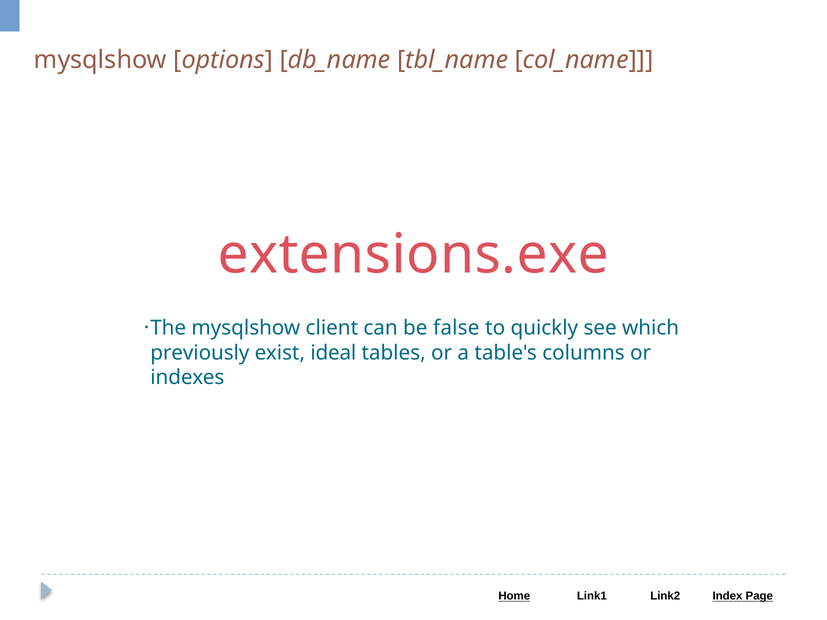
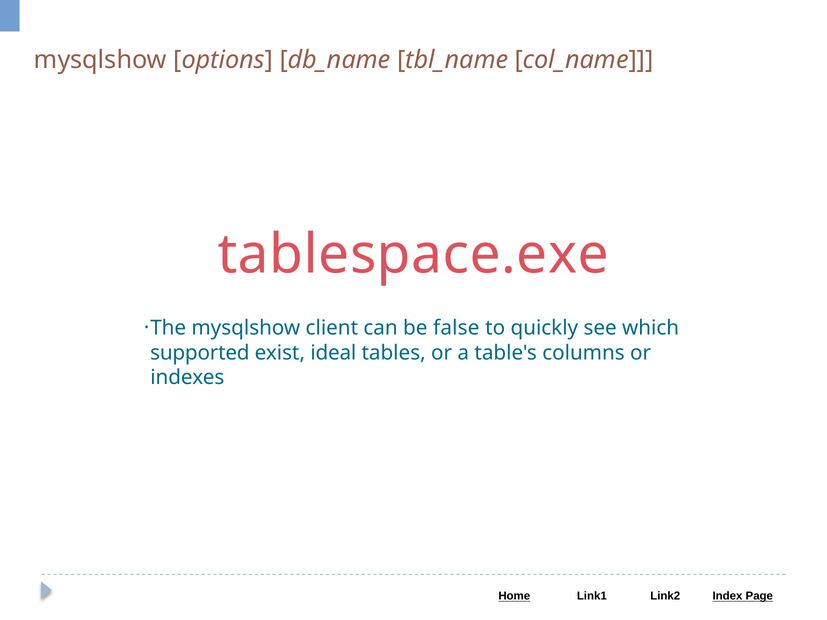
extensions.exe: extensions.exe -> tablespace.exe (413, 255)
previously: previously -> supported (200, 353)
